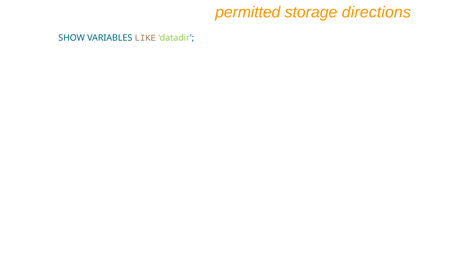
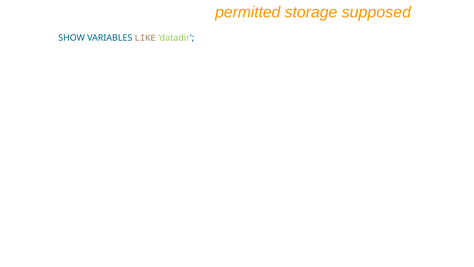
directions: directions -> supposed (376, 12)
